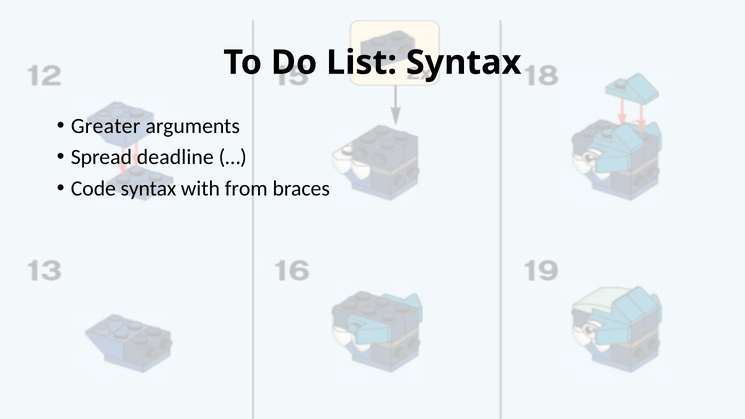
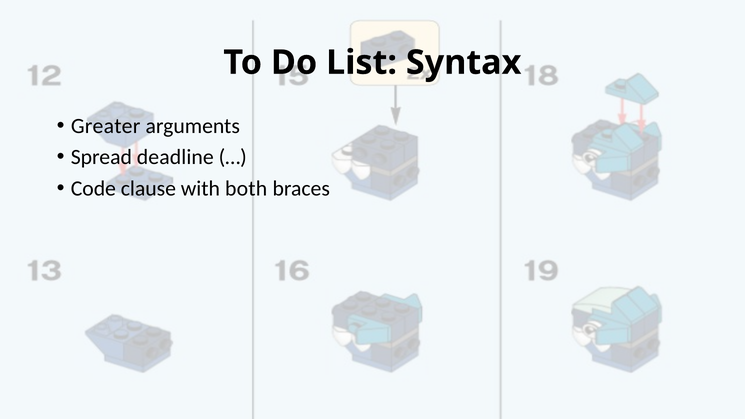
Code syntax: syntax -> clause (148, 188)
from: from -> both (246, 188)
